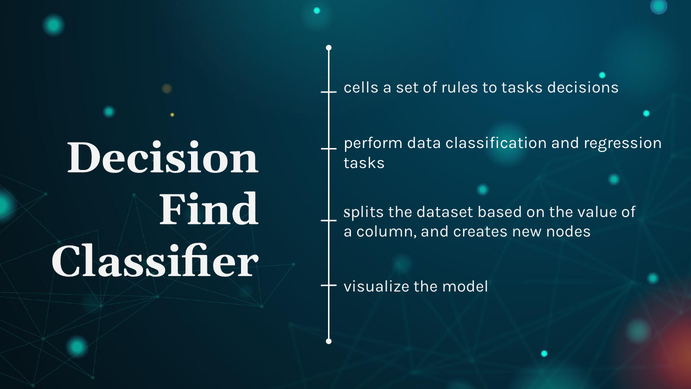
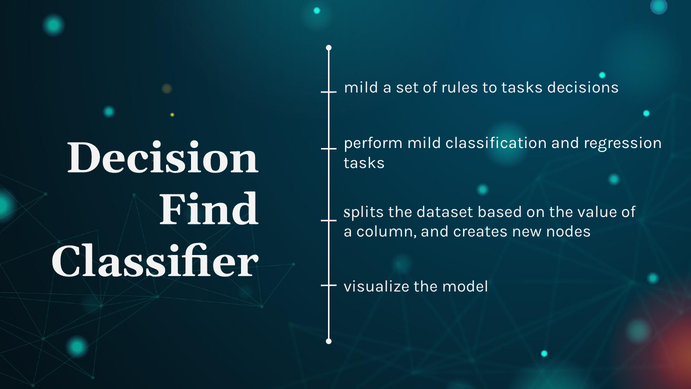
cells: cells -> mild (361, 87)
perform data: data -> mild (424, 143)
